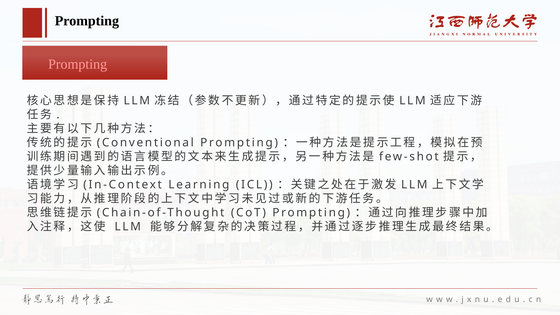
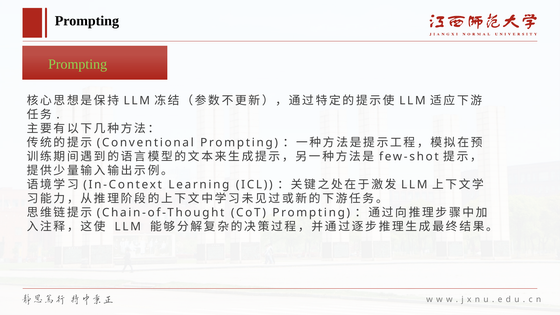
Prompting colour: pink -> light green (78, 64)
